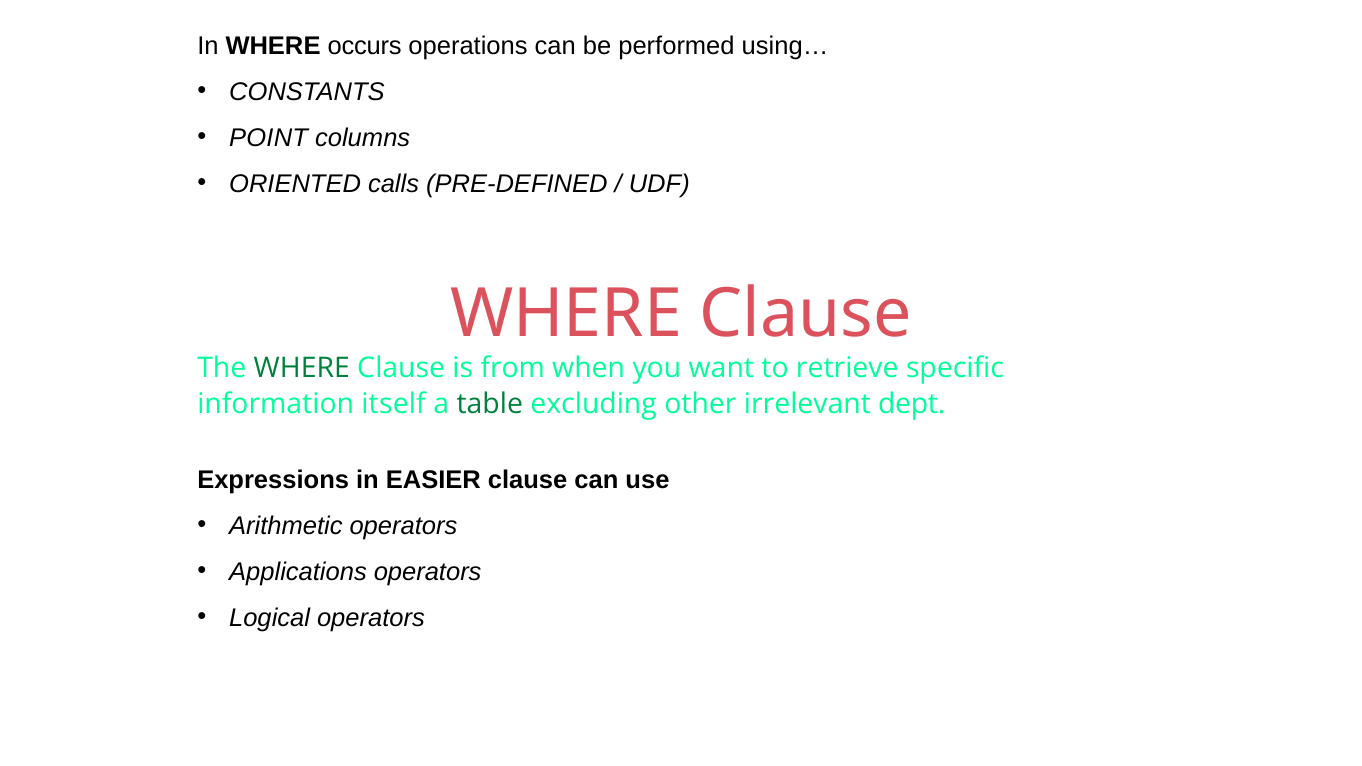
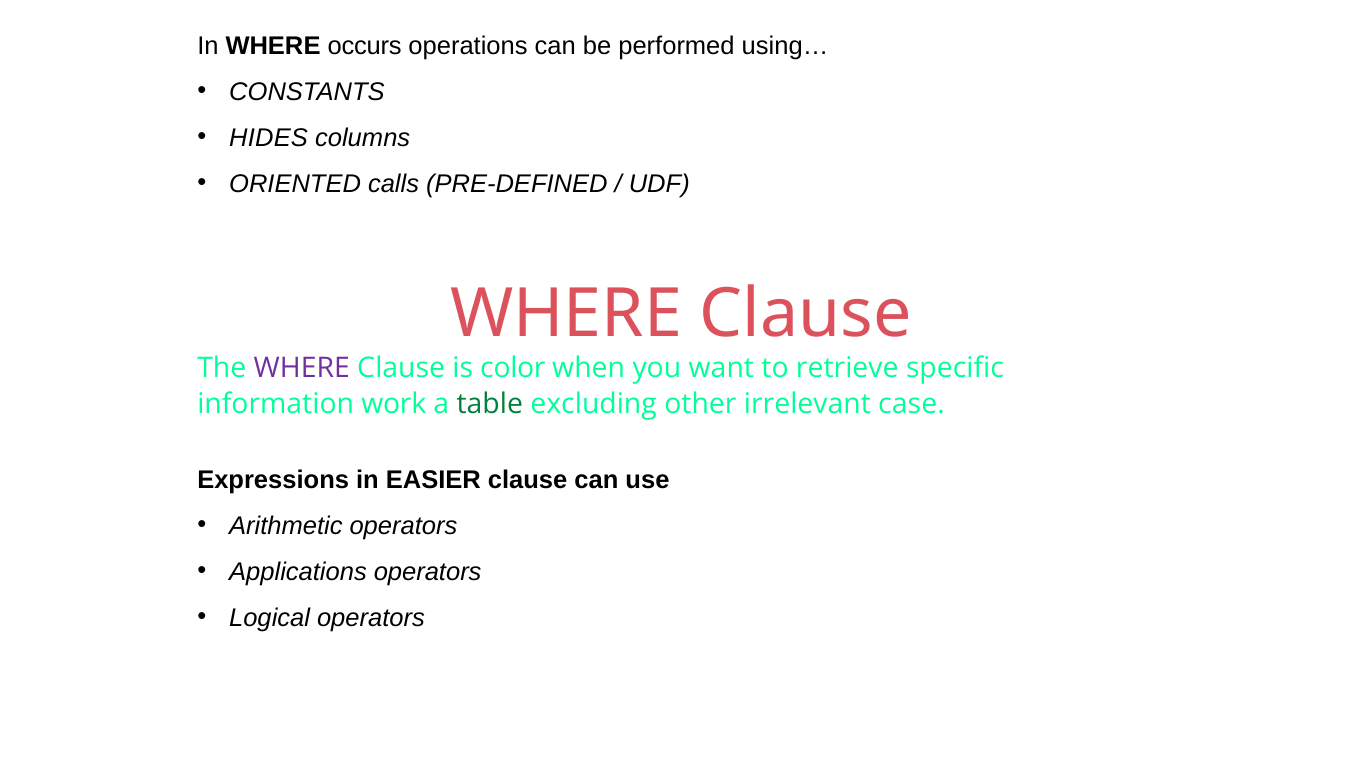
POINT: POINT -> HIDES (269, 138)
WHERE colour: green -> purple (302, 368)
from: from -> color (513, 368)
itself: itself -> work (394, 405)
dept: dept -> case (912, 405)
